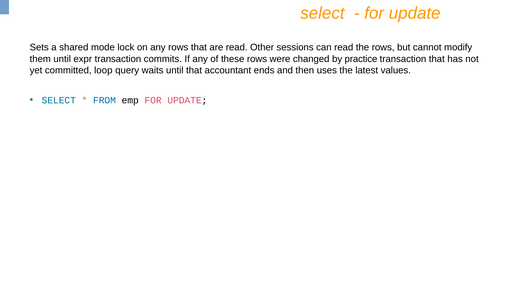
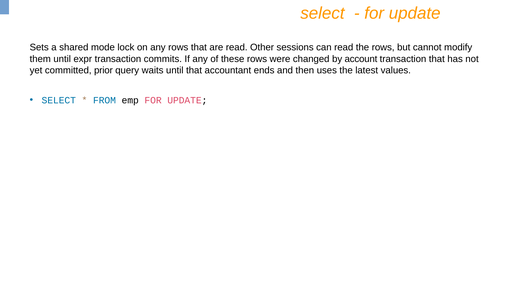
practice: practice -> account (361, 59)
loop: loop -> prior (103, 70)
